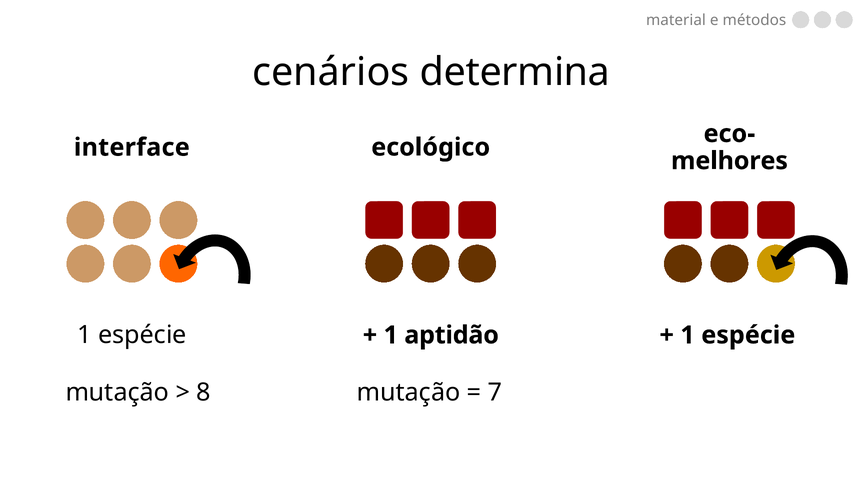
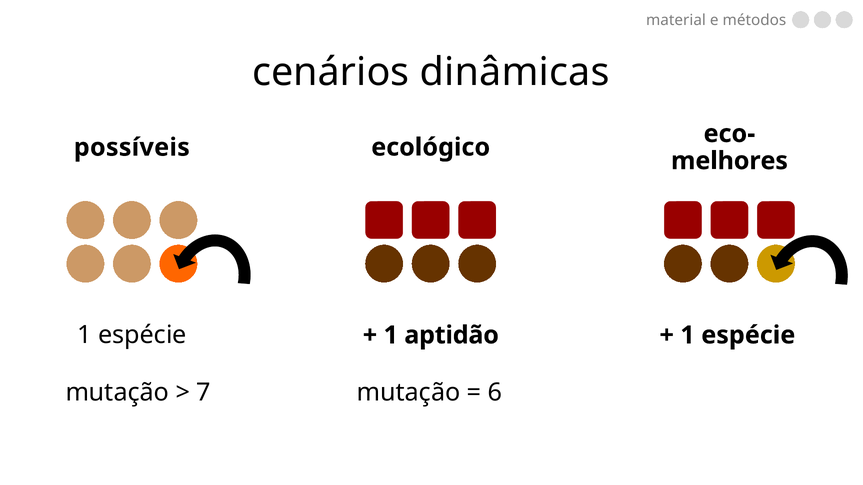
determina: determina -> dinâmicas (515, 72)
interface: interface -> possíveis (132, 148)
8: 8 -> 7 (204, 393)
7: 7 -> 6 (495, 393)
